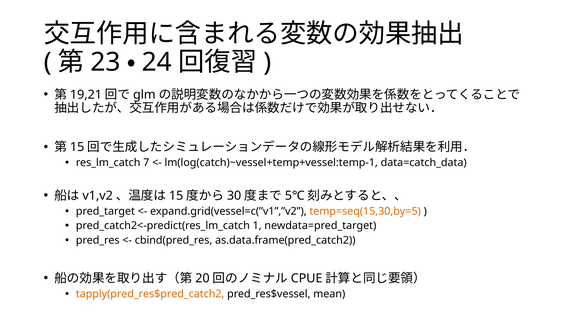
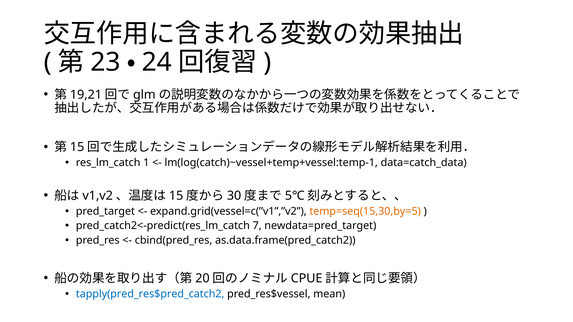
7: 7 -> 1 (146, 163)
1: 1 -> 7 (257, 226)
tapply(pred_res$pred_catch2 colour: orange -> blue (150, 294)
